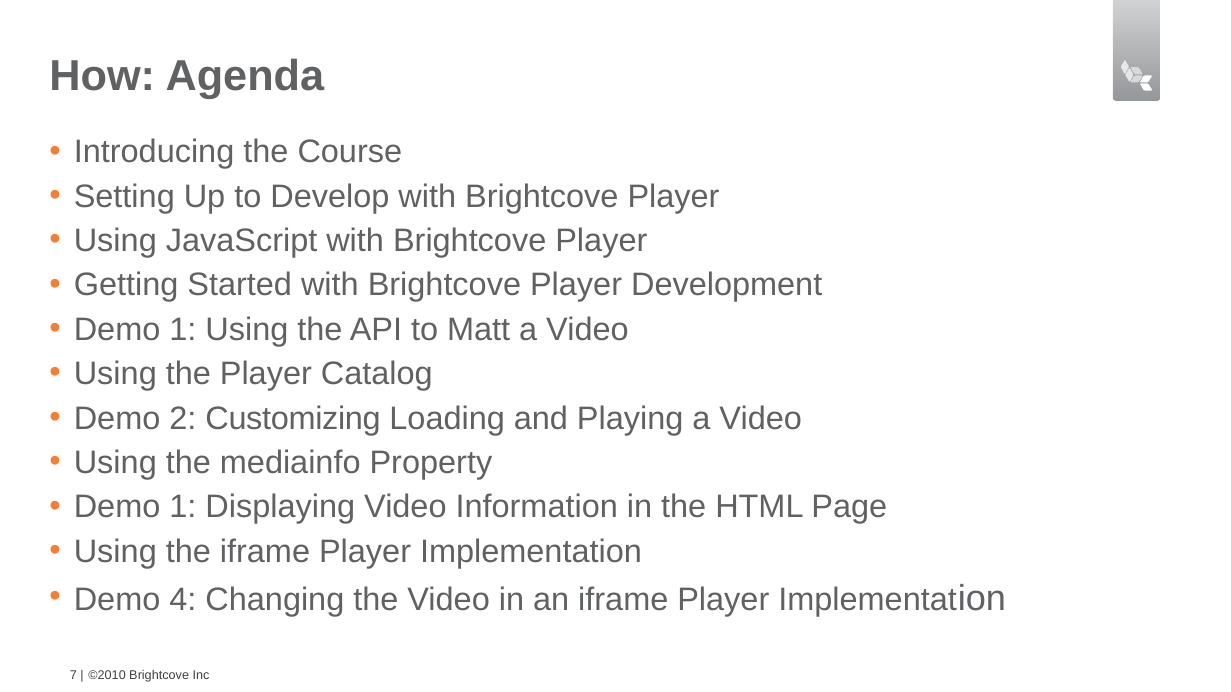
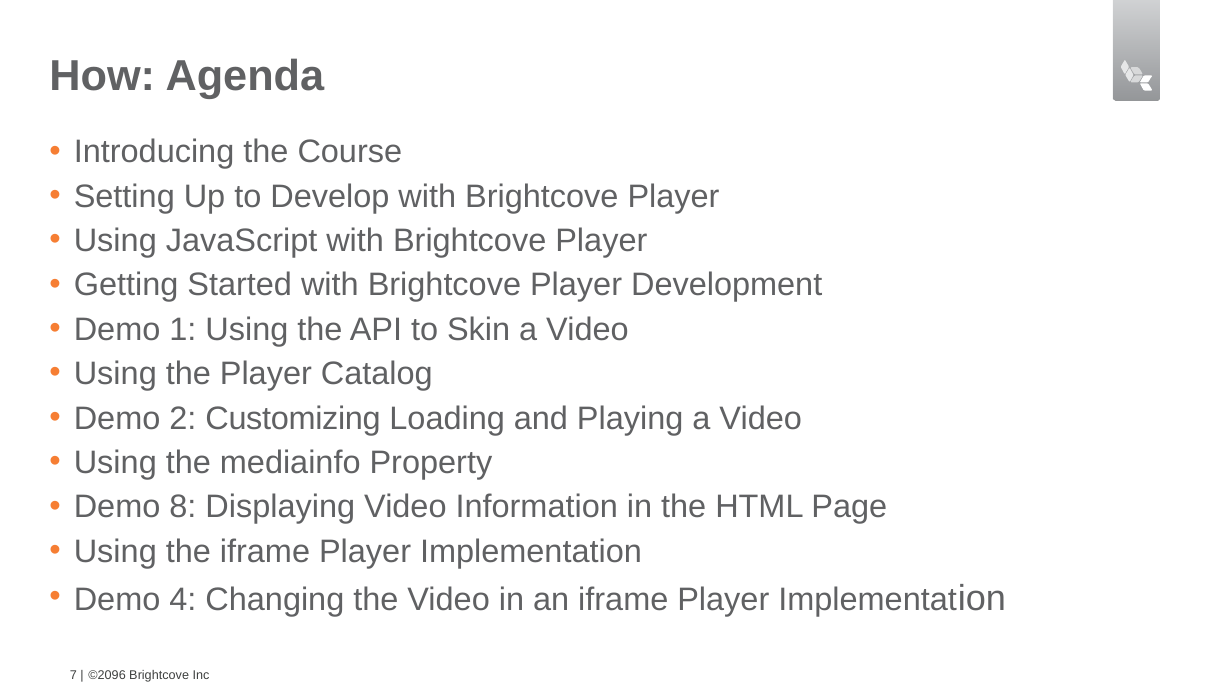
Matt: Matt -> Skin (479, 330)
1: 1 -> 8 (183, 507)
©2010: ©2010 -> ©2096 (107, 676)
